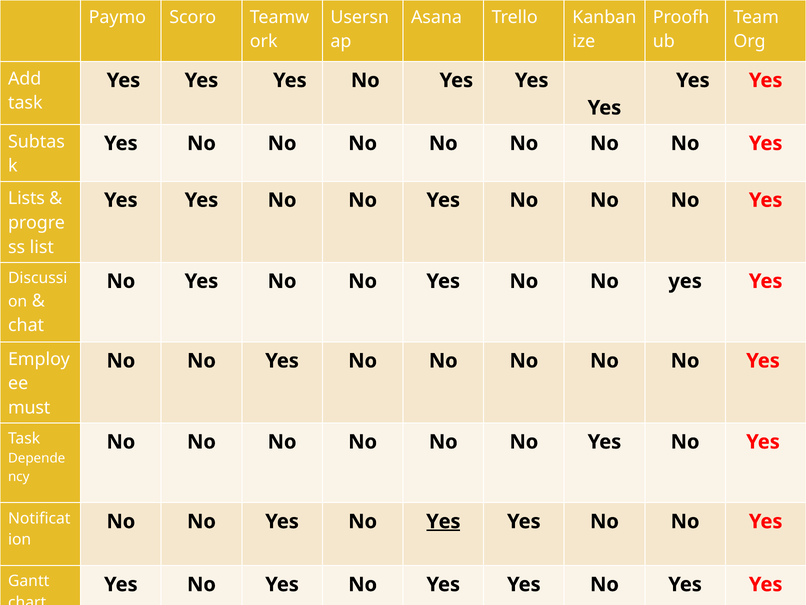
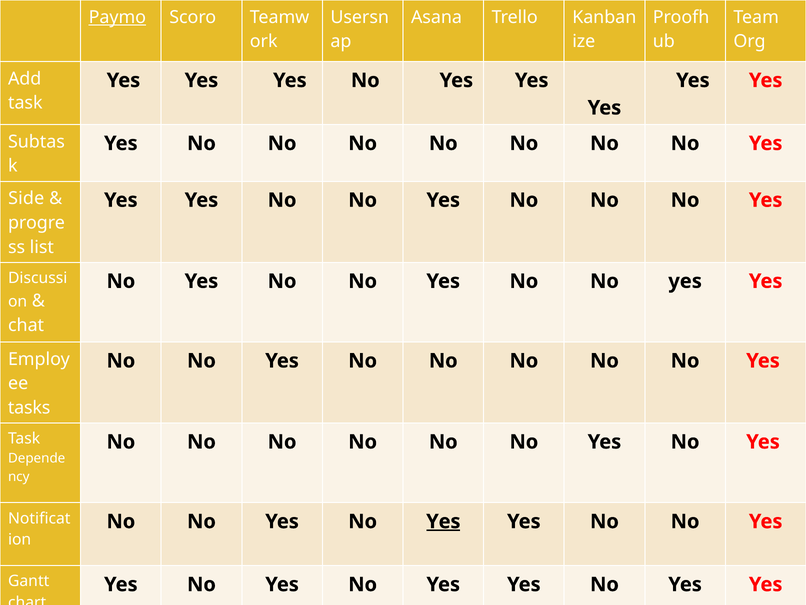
Paymo underline: none -> present (117, 17)
Lists: Lists -> Side (26, 198)
must: must -> tasks (29, 408)
